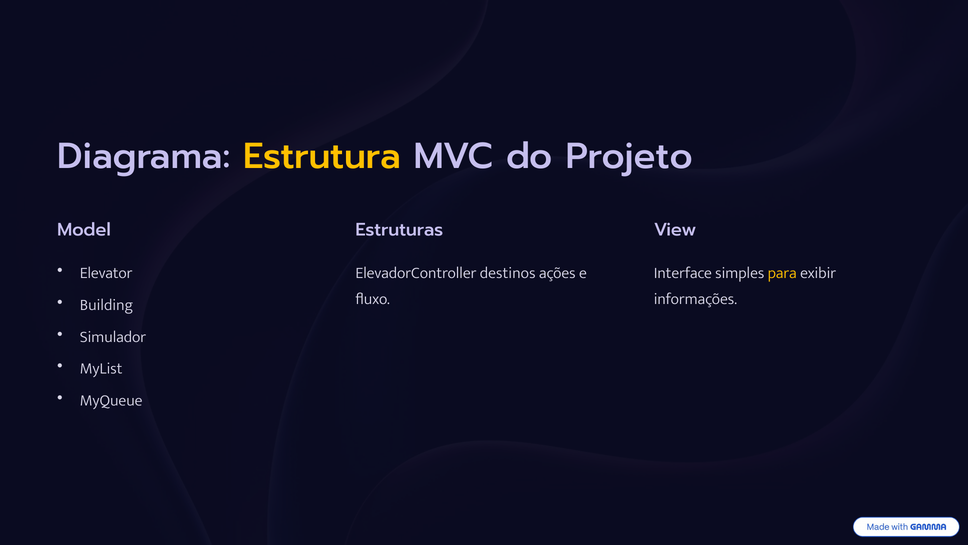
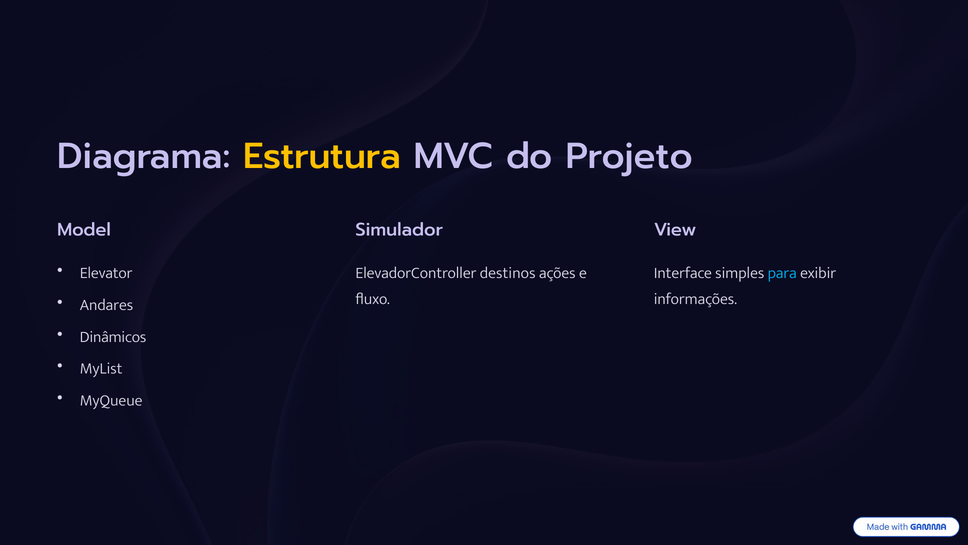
Estruturas: Estruturas -> Simulador (399, 229)
para colour: yellow -> light blue (782, 273)
Building: Building -> Andares (107, 305)
Simulador: Simulador -> Dinâmicos (113, 337)
